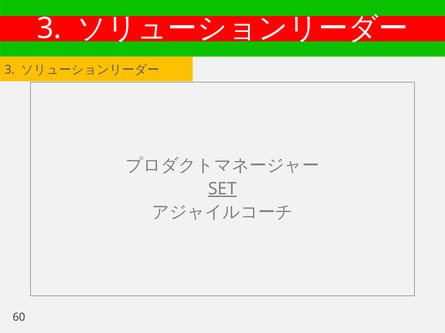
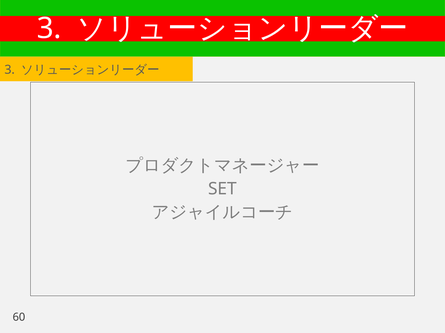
SET underline: present -> none (223, 189)
